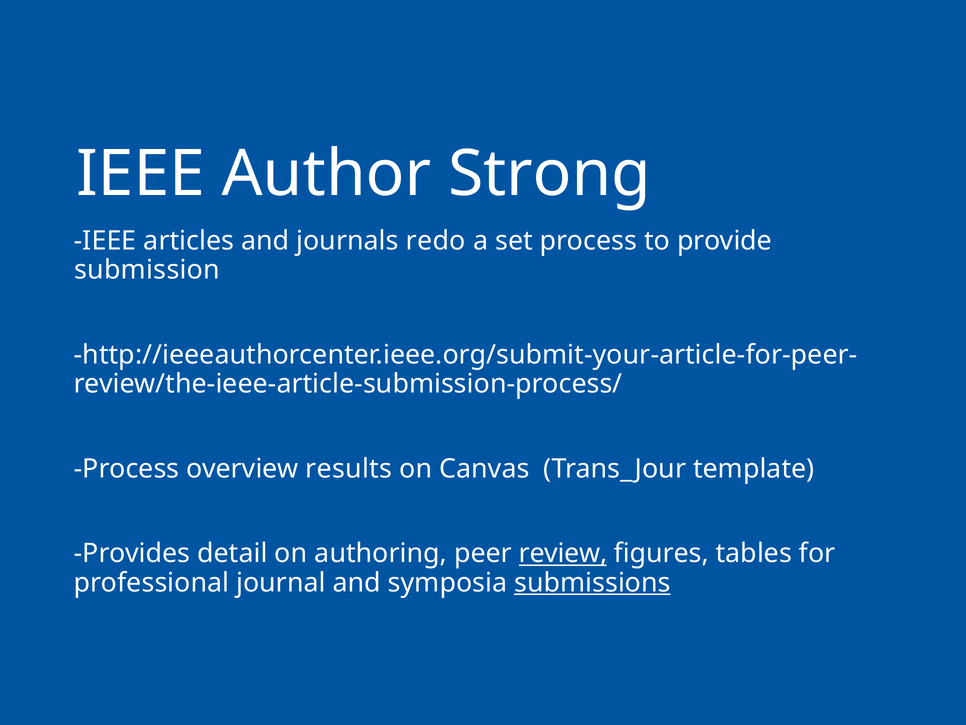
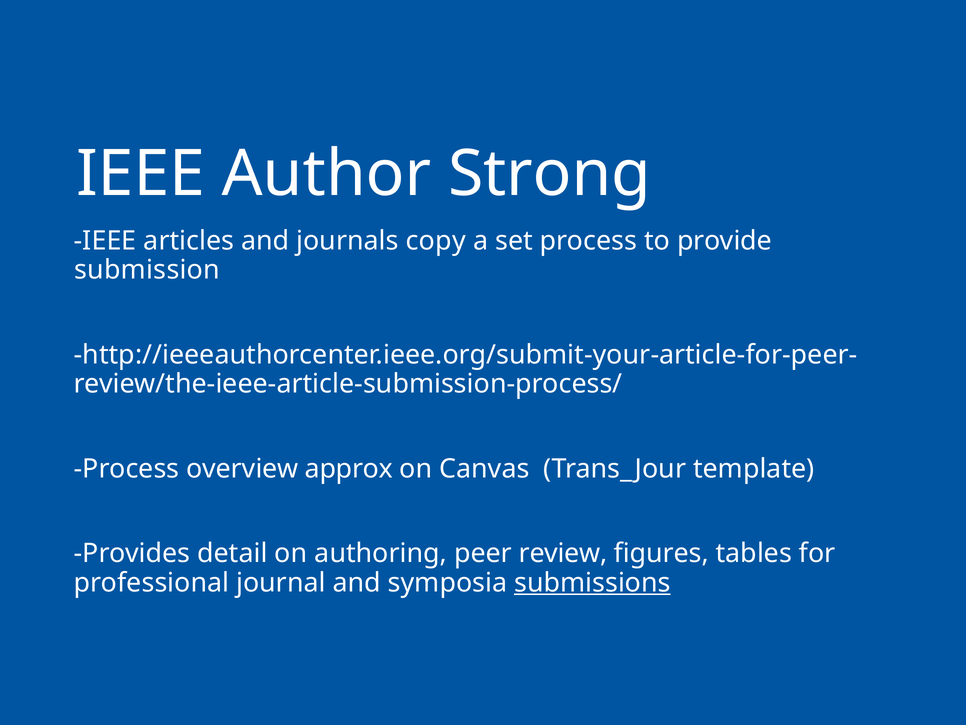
redo: redo -> copy (436, 241)
results: results -> approx (349, 468)
review underline: present -> none (563, 553)
